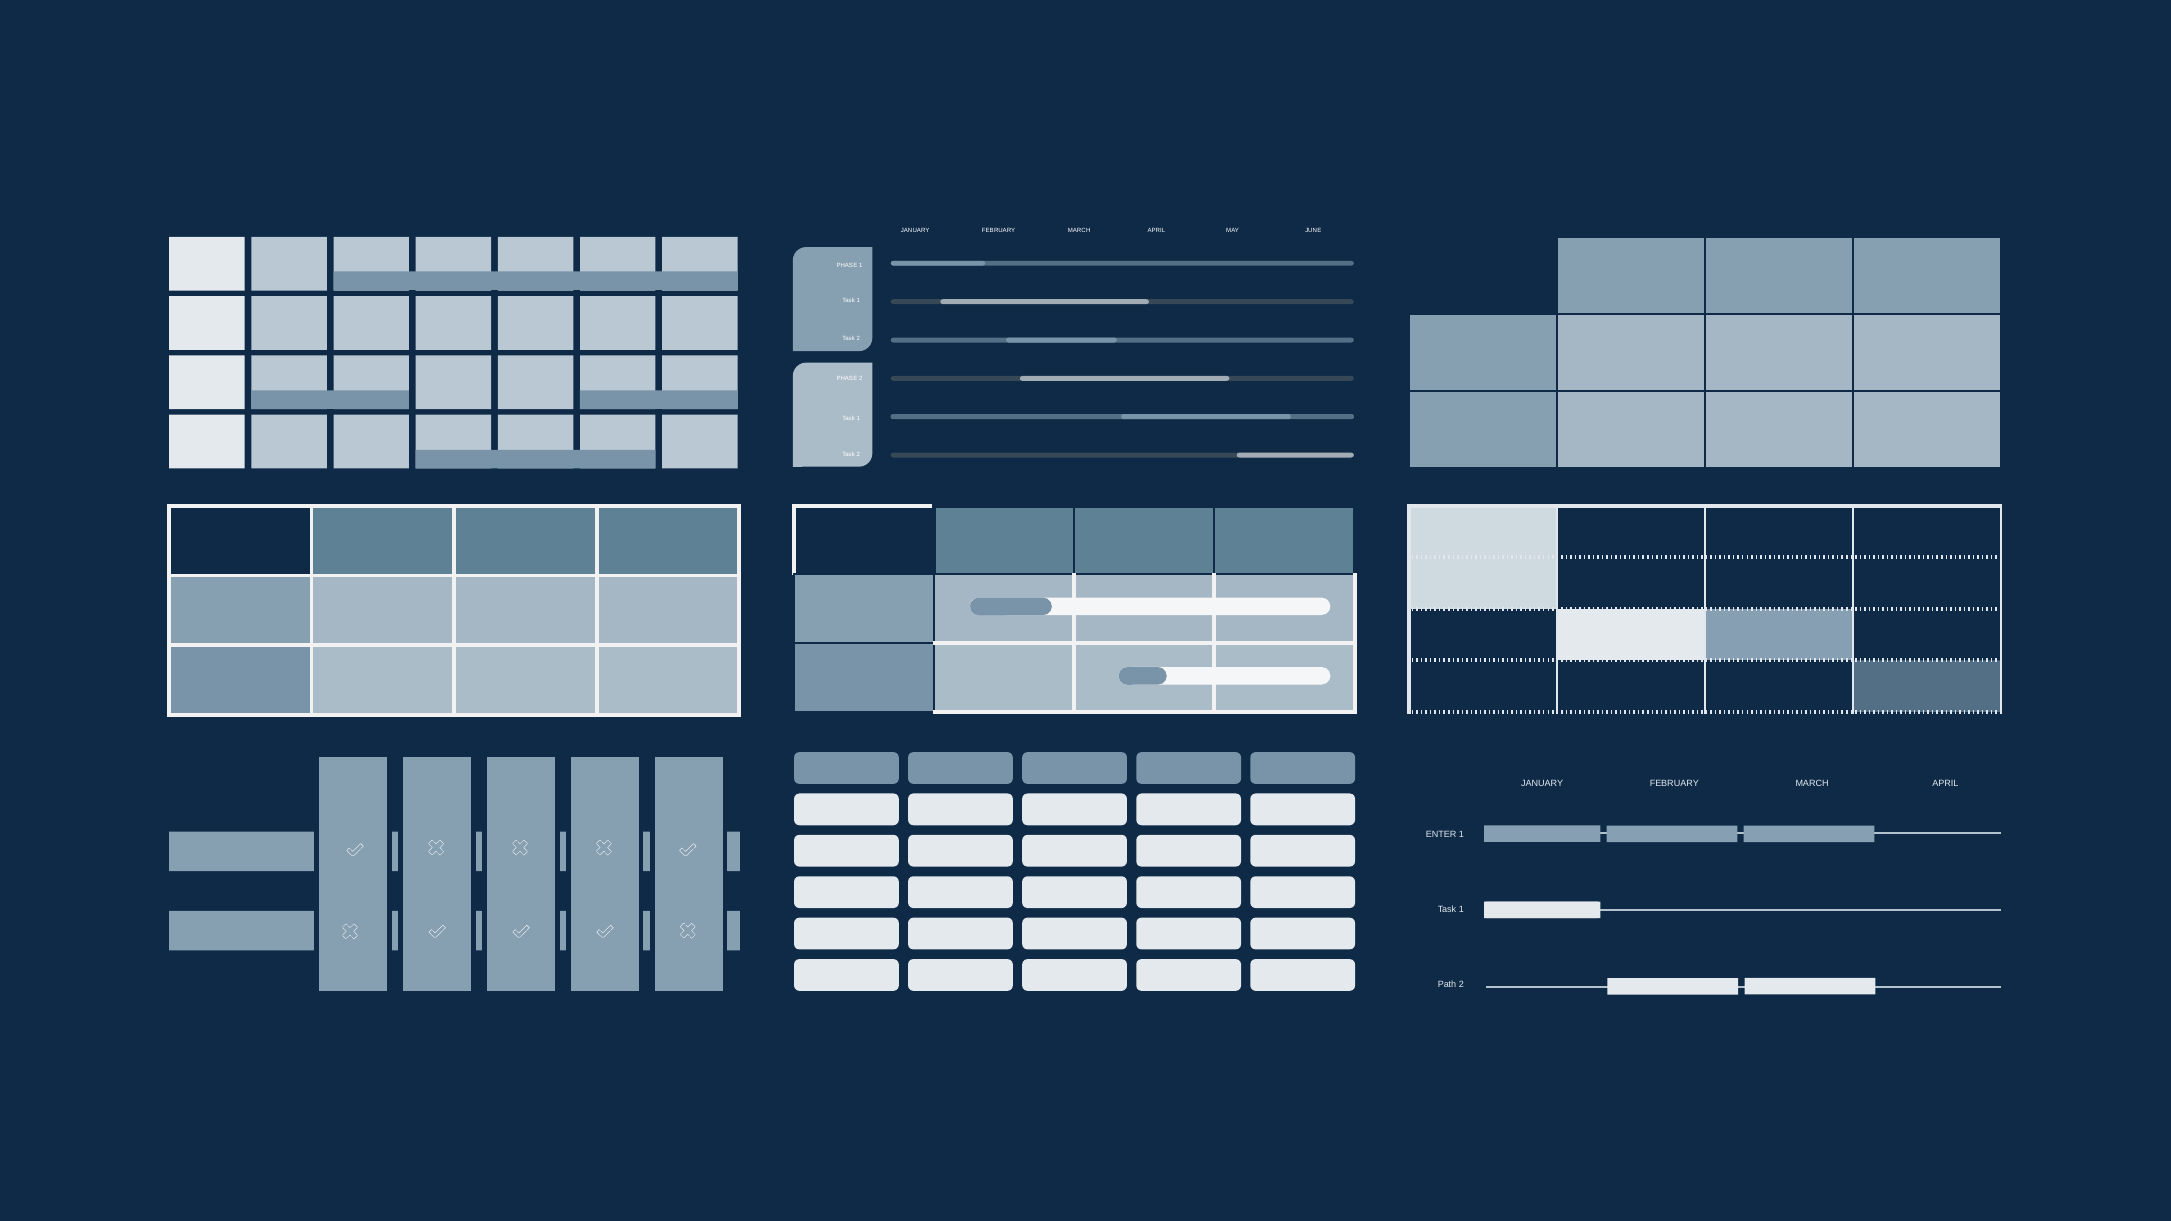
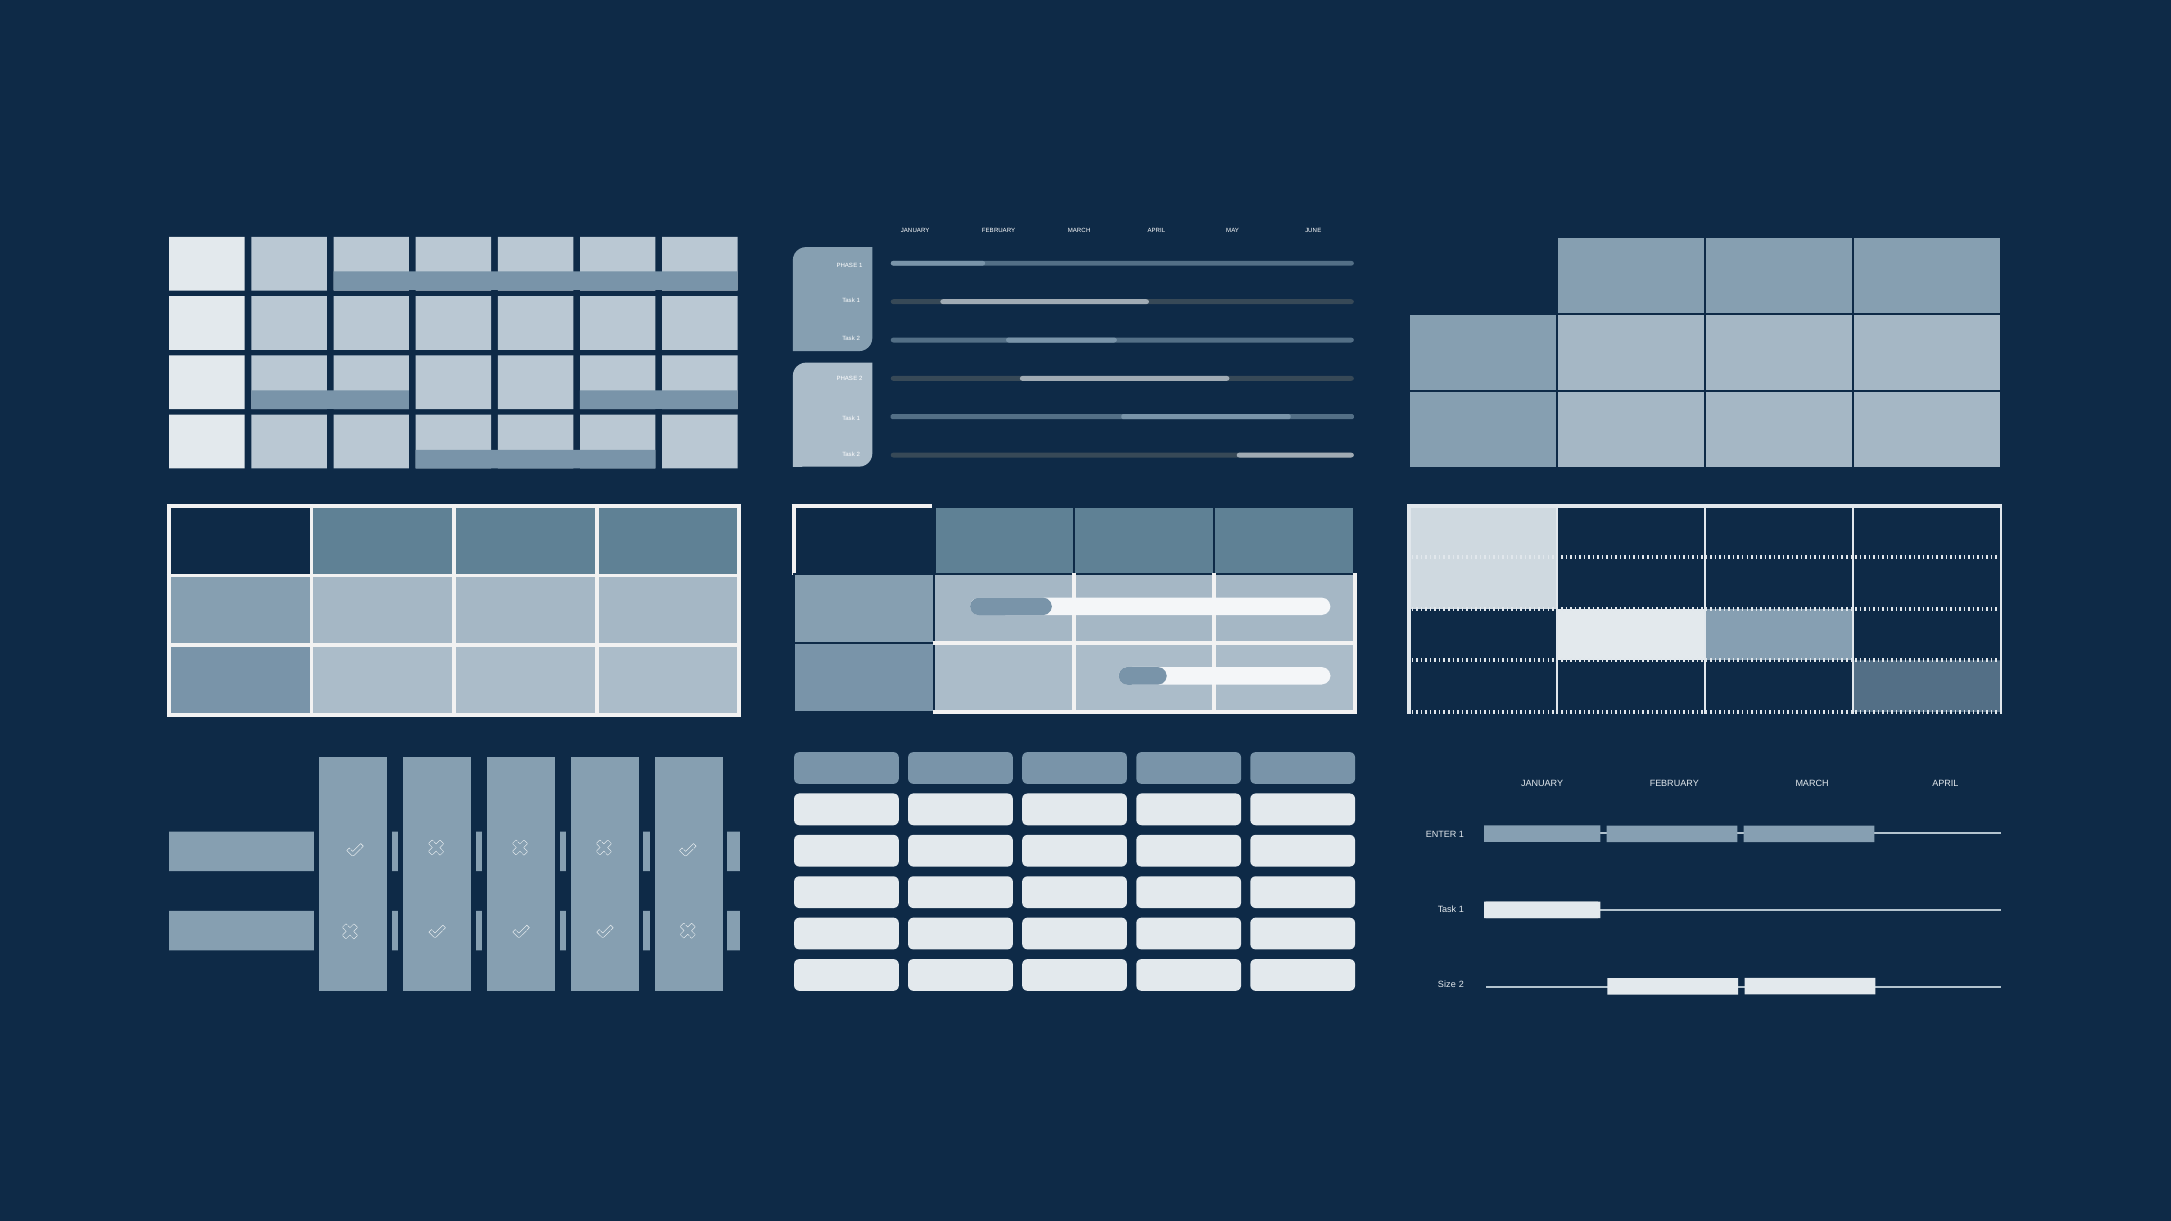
Path: Path -> Size (1447, 984)
